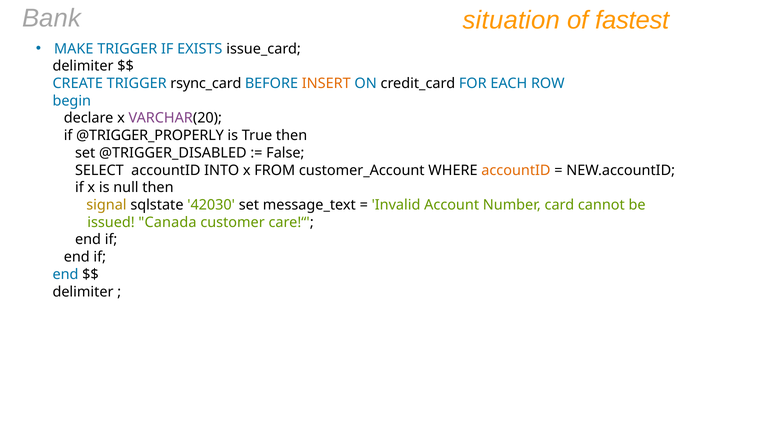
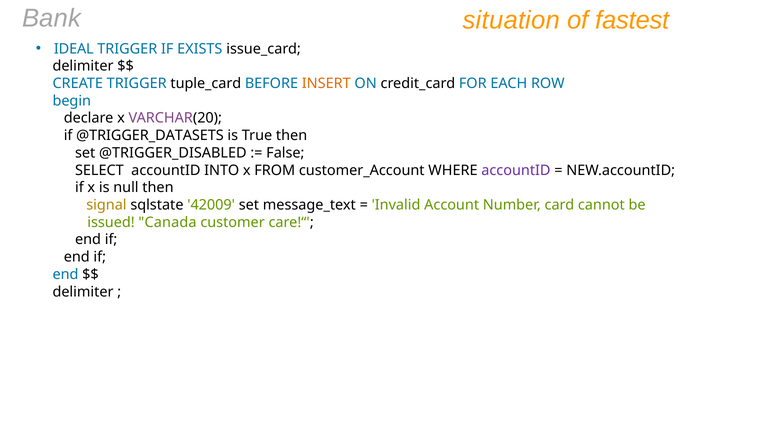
MAKE: MAKE -> IDEAL (74, 49)
rsync_card: rsync_card -> tuple_card (206, 83)
@TRIGGER_PROPERLY: @TRIGGER_PROPERLY -> @TRIGGER_DATASETS (150, 135)
accountID colour: orange -> purple (516, 170)
42030: 42030 -> 42009 (211, 205)
